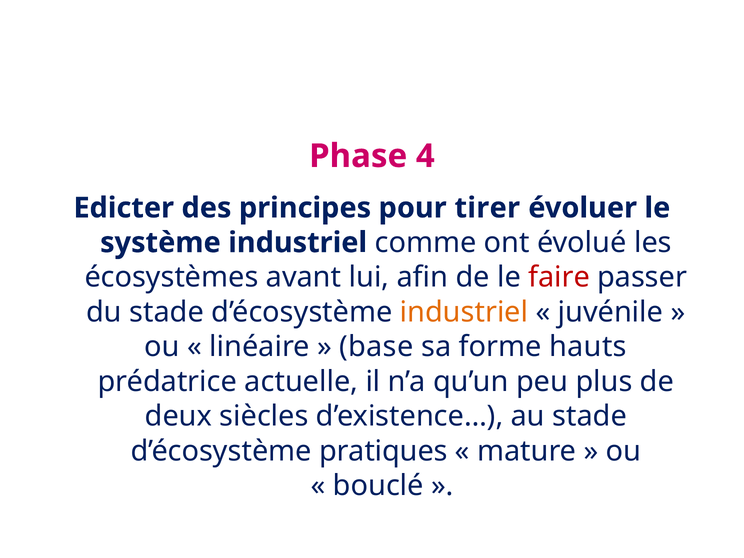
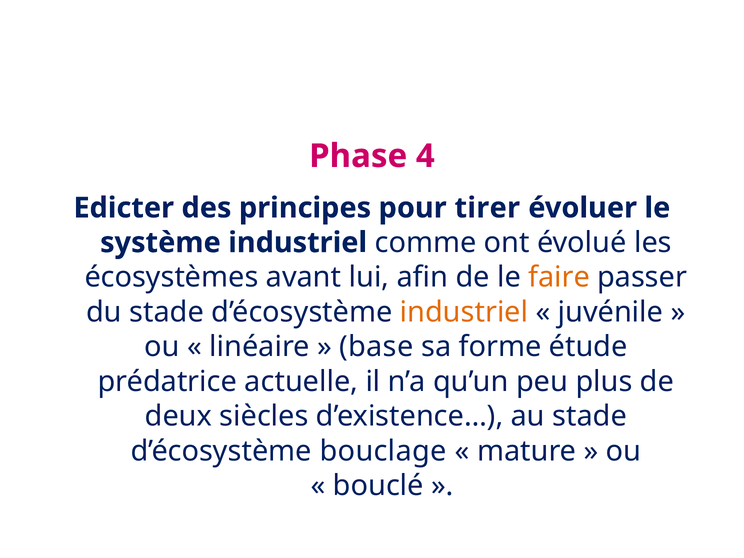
faire colour: red -> orange (559, 277)
hauts: hauts -> étude (588, 347)
pratiques: pratiques -> bouclage (383, 451)
